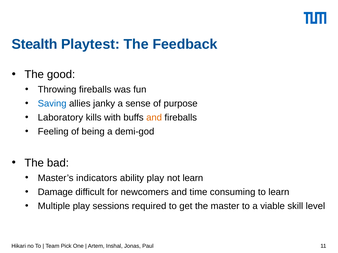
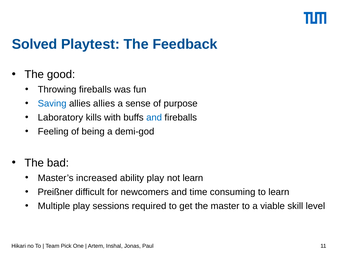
Stealth: Stealth -> Solved (35, 44)
allies janky: janky -> allies (104, 104)
and colour: orange -> blue (154, 118)
indicators: indicators -> increased (97, 178)
Damage: Damage -> Preißner (55, 192)
